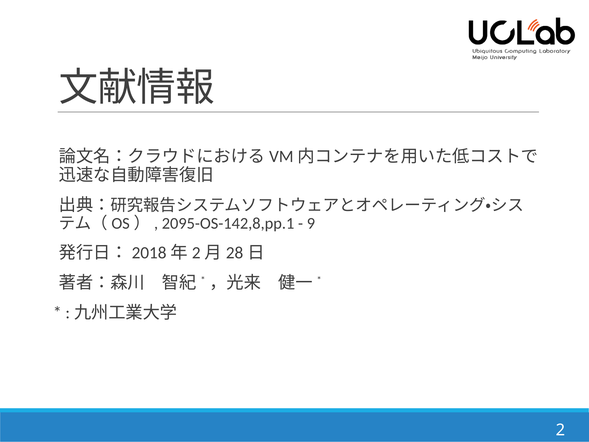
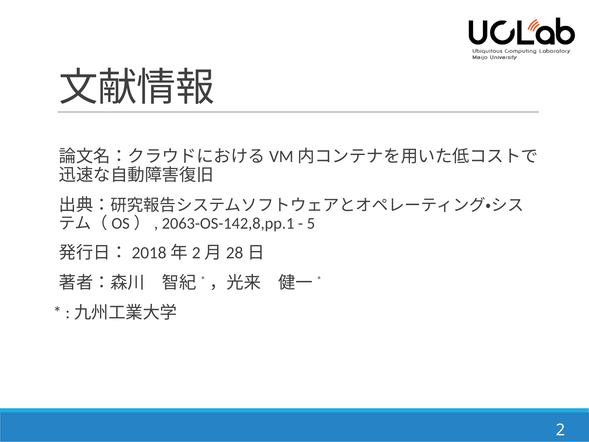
2095-OS-142,8,pp.1: 2095-OS-142,8,pp.1 -> 2063-OS-142,8,pp.1 (228, 223)
9: 9 -> 5 (311, 223)
